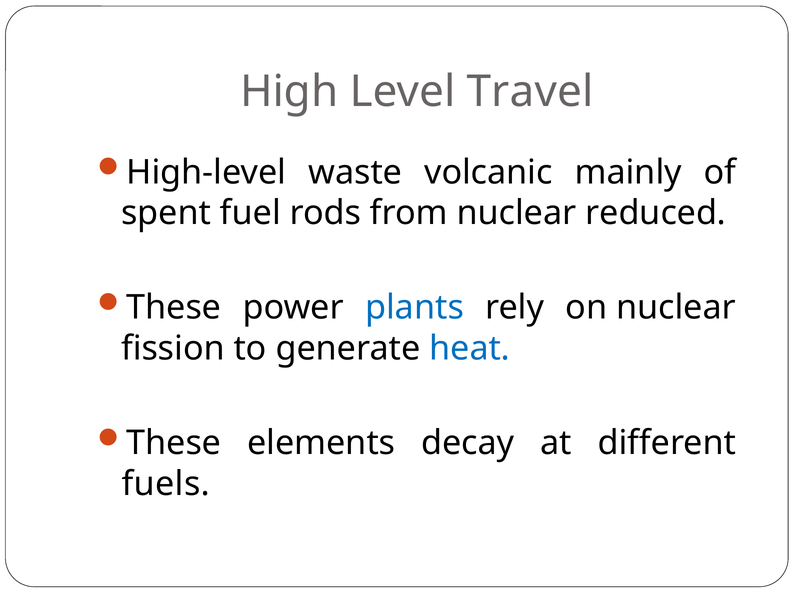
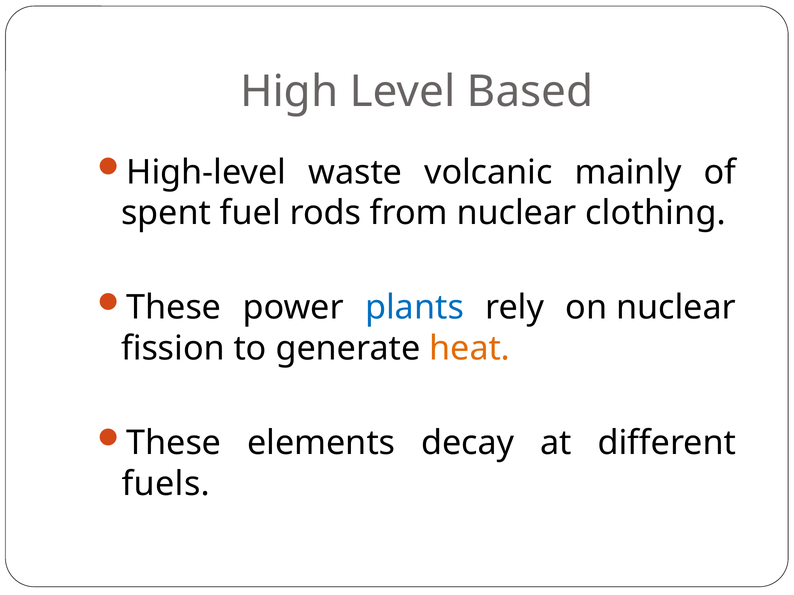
Travel: Travel -> Based (530, 92)
reduced: reduced -> clothing (656, 213)
heat colour: blue -> orange (470, 349)
